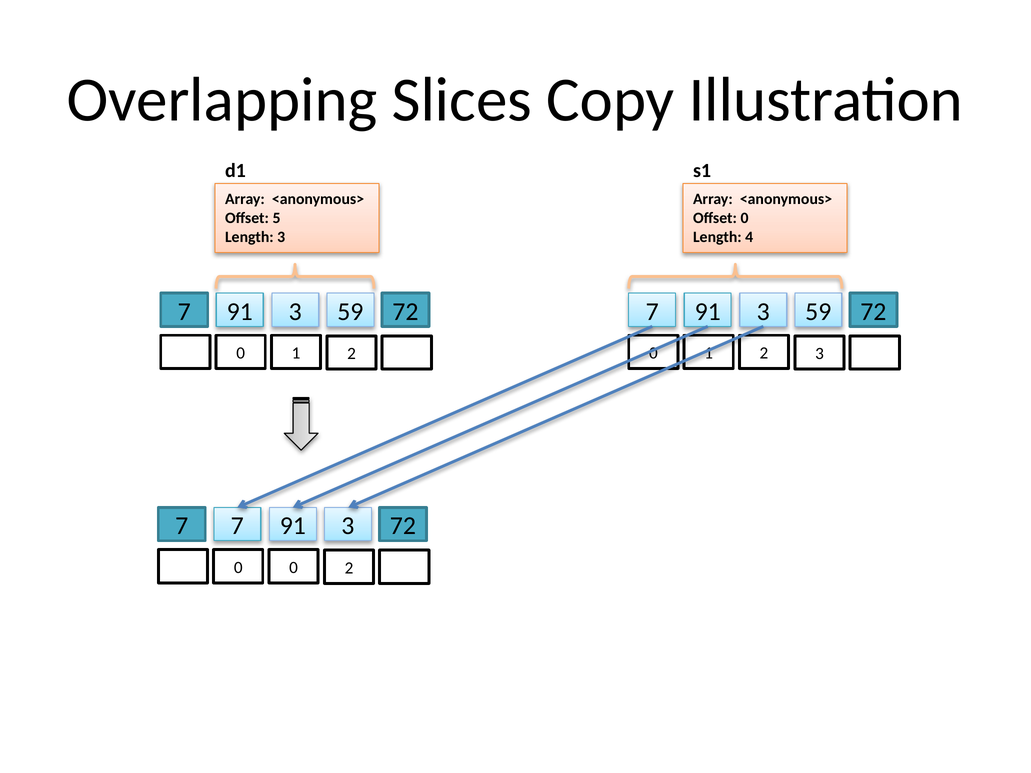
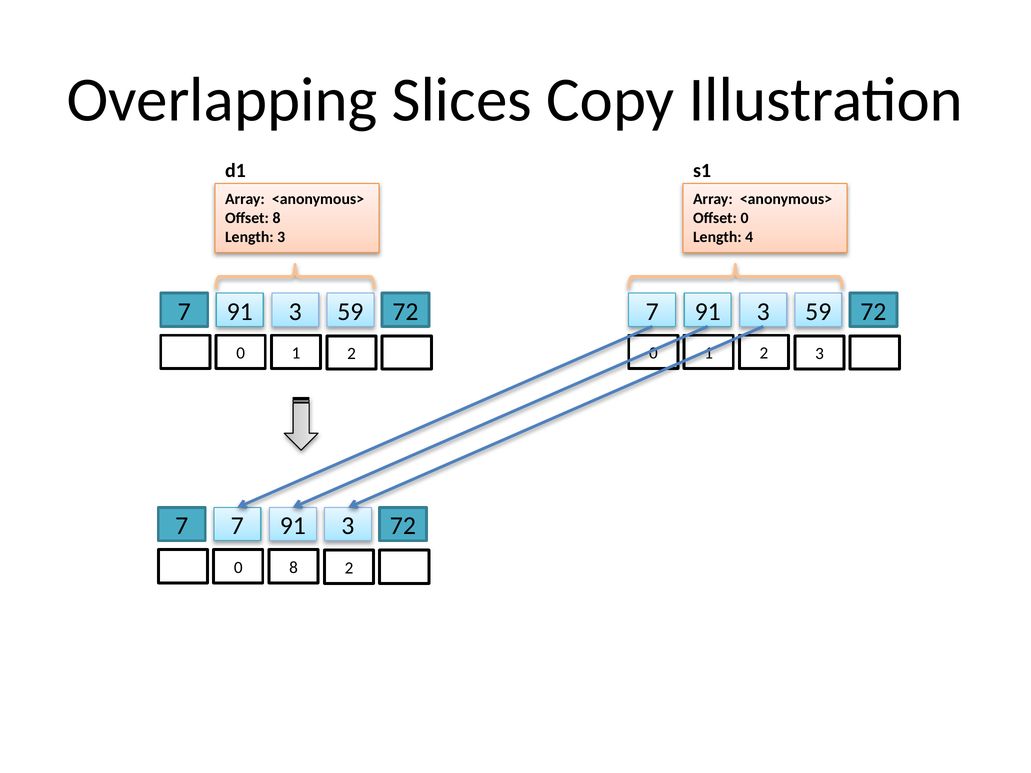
Offset 5: 5 -> 8 (277, 218)
0 0: 0 -> 8 (294, 568)
